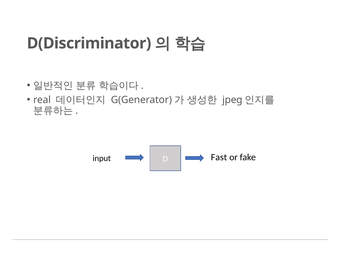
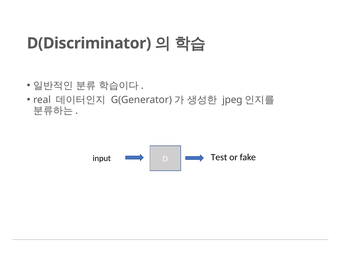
Fast: Fast -> Test (219, 157)
